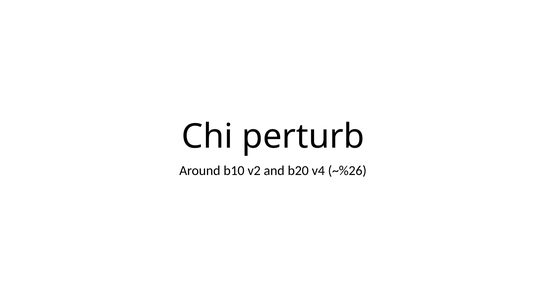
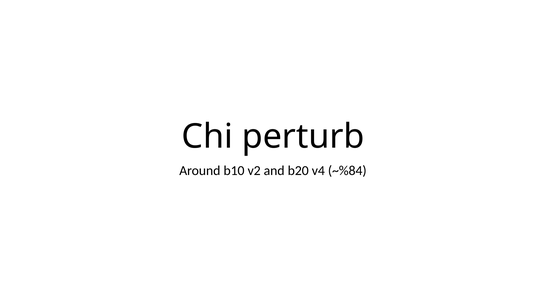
~%26: ~%26 -> ~%84 (347, 171)
